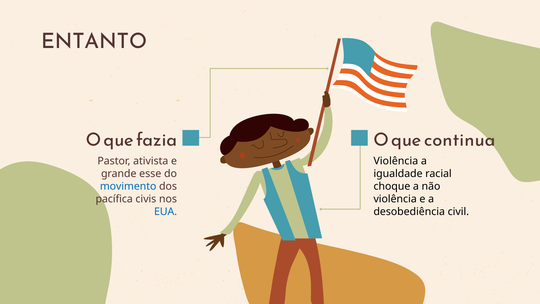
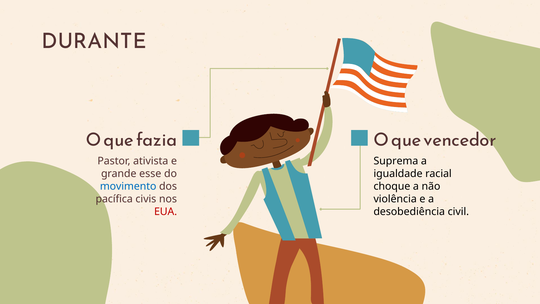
ENTANTO: ENTANTO -> DURANTE (94, 41)
continua: continua -> vencedor (460, 140)
Violência: Violência -> Suprema (396, 161)
EUA colour: blue -> red (166, 211)
